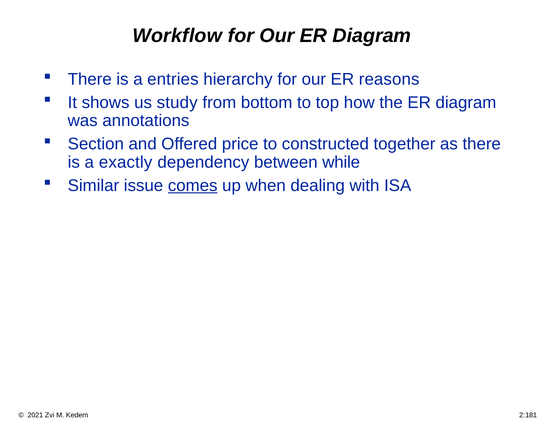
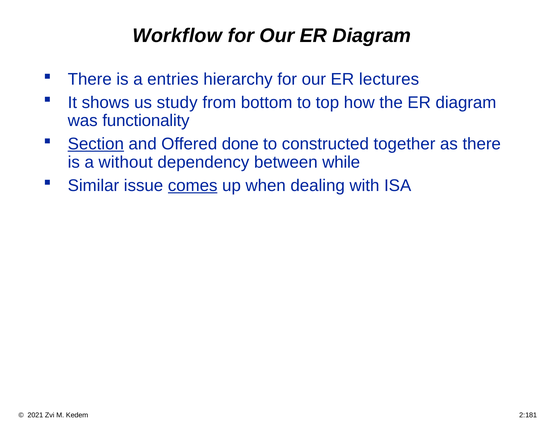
reasons: reasons -> lectures (389, 79)
annotations: annotations -> functionality (146, 121)
Section underline: none -> present (96, 144)
price: price -> done (240, 144)
exactly: exactly -> without (126, 162)
